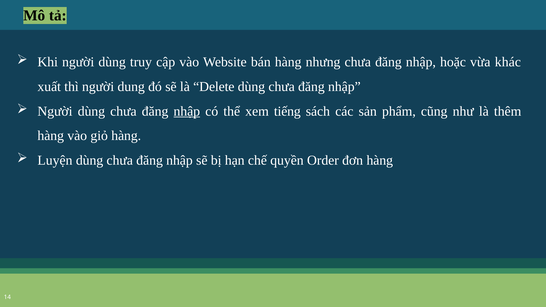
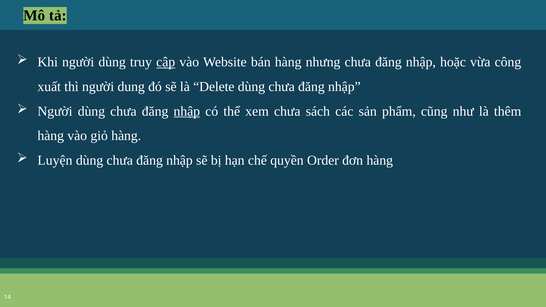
cập underline: none -> present (166, 62)
khác: khác -> công (508, 62)
xem tiếng: tiếng -> chưa (287, 111)
